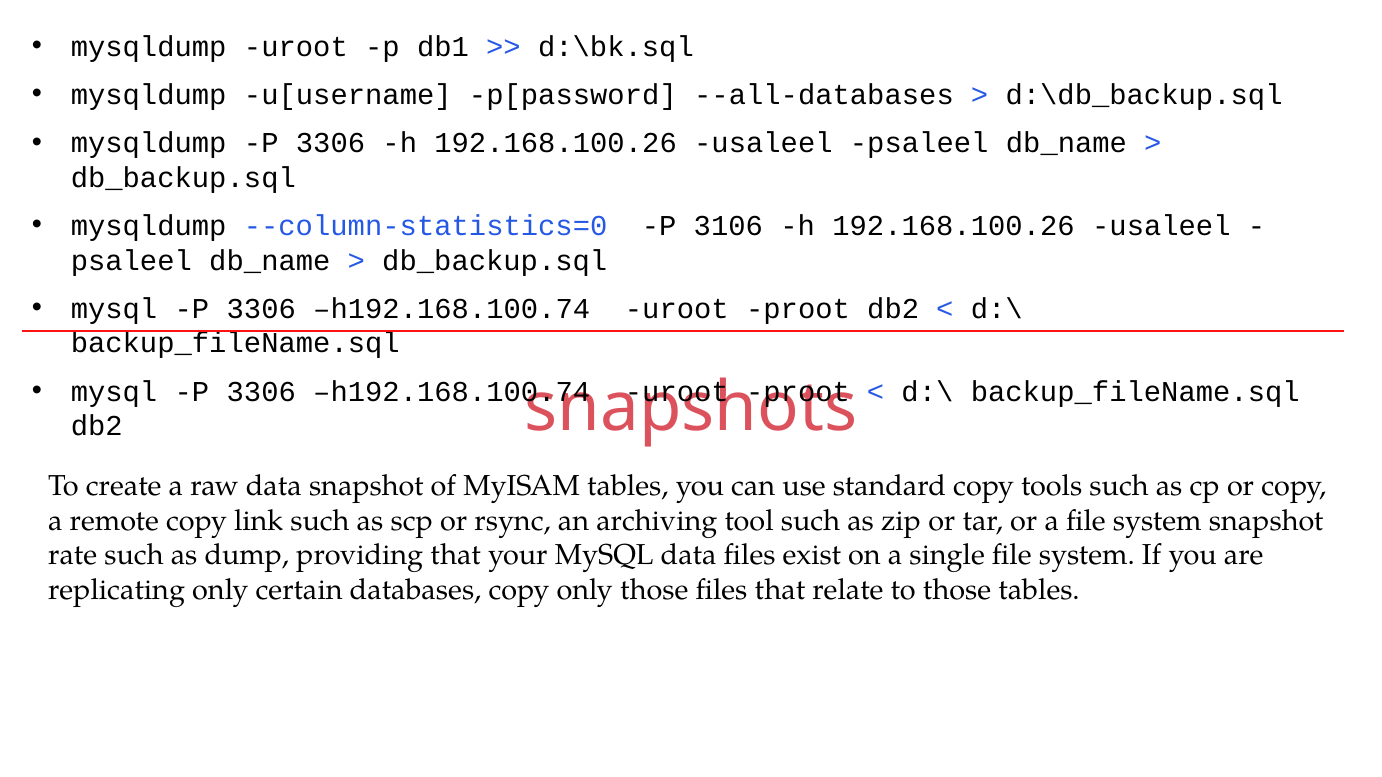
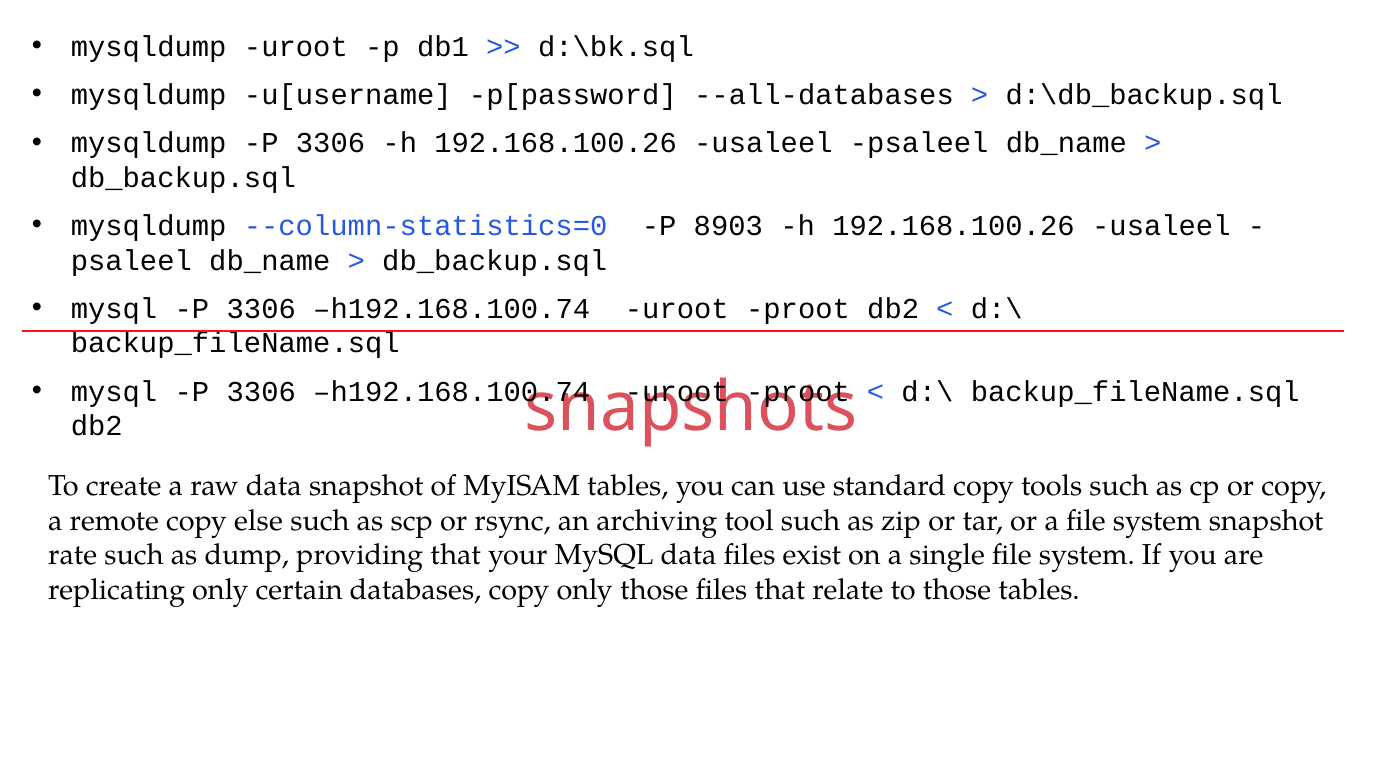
3106: 3106 -> 8903 (728, 226)
link: link -> else (259, 521)
